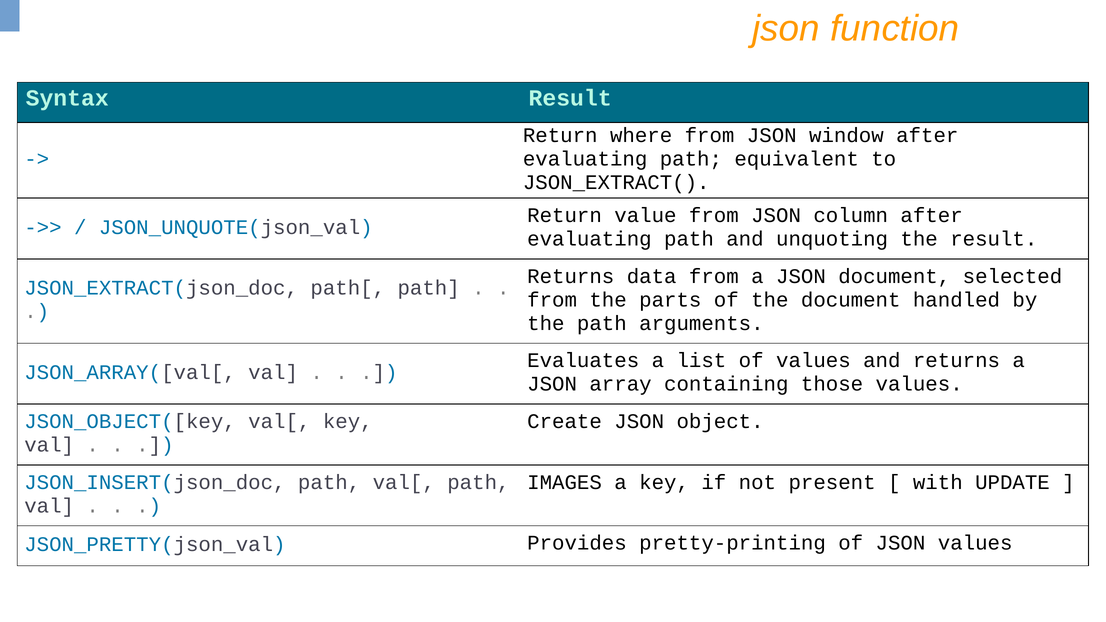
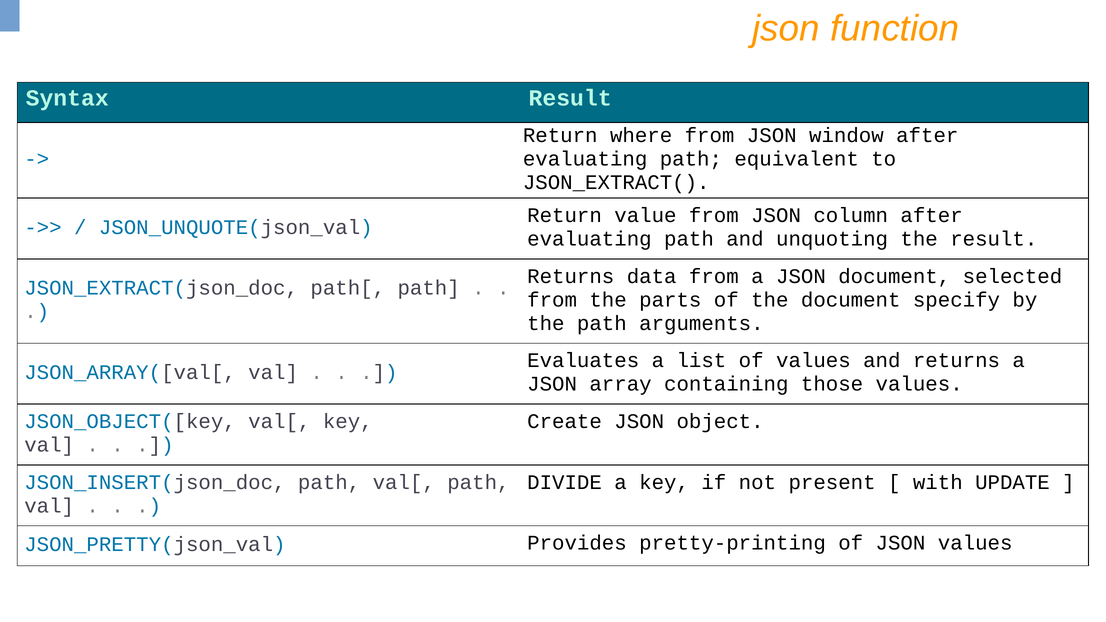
handled: handled -> specify (956, 300)
IMAGES: IMAGES -> DIVIDE (565, 482)
